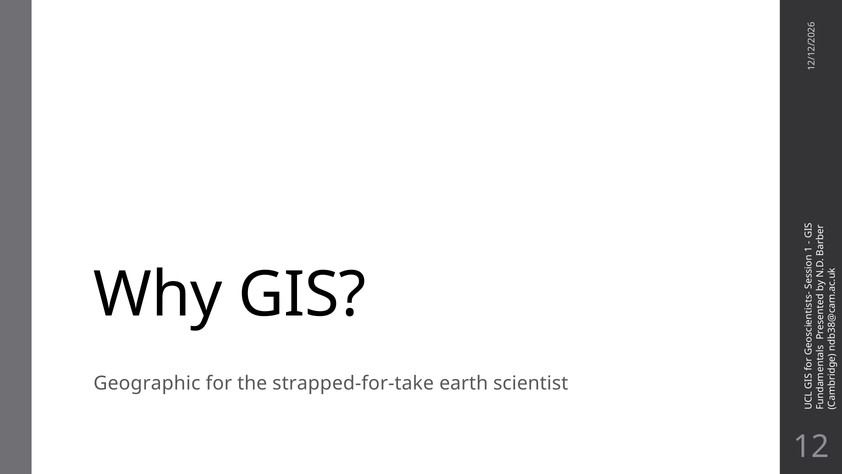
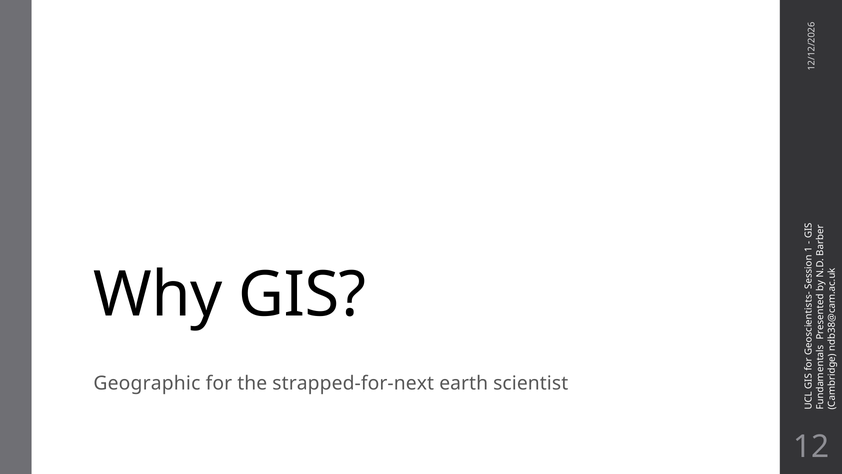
strapped-for-take: strapped-for-take -> strapped-for-next (353, 383)
